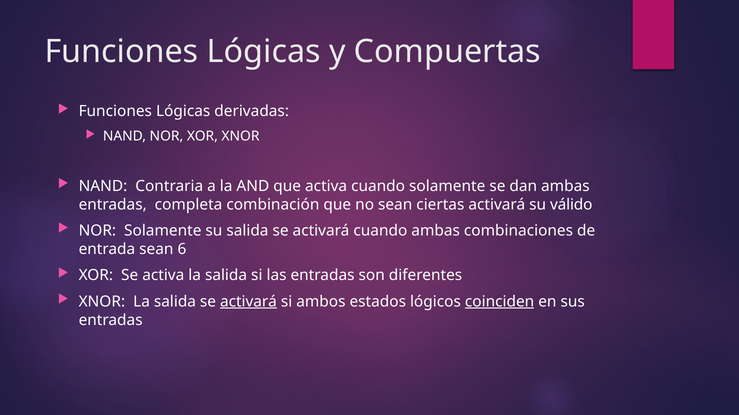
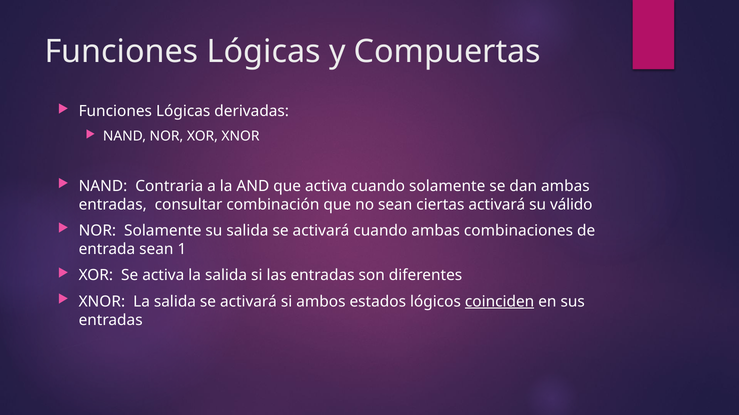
completa: completa -> consultar (189, 205)
6: 6 -> 1 (182, 250)
activará underline: present -> none (248, 302)
